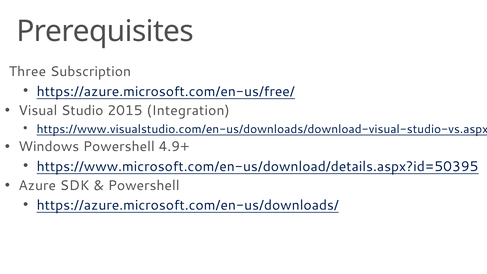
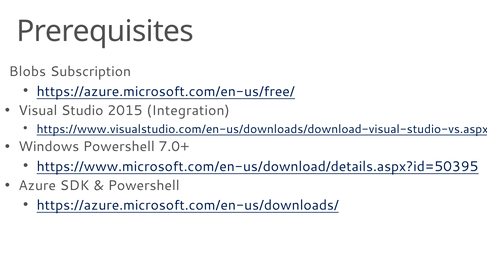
Three: Three -> Blobs (27, 72)
4.9+: 4.9+ -> 7.0+ (174, 147)
